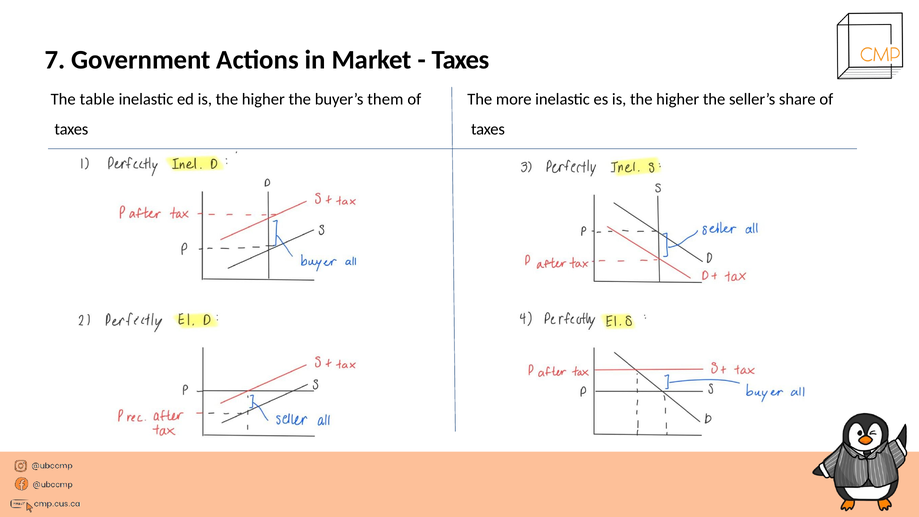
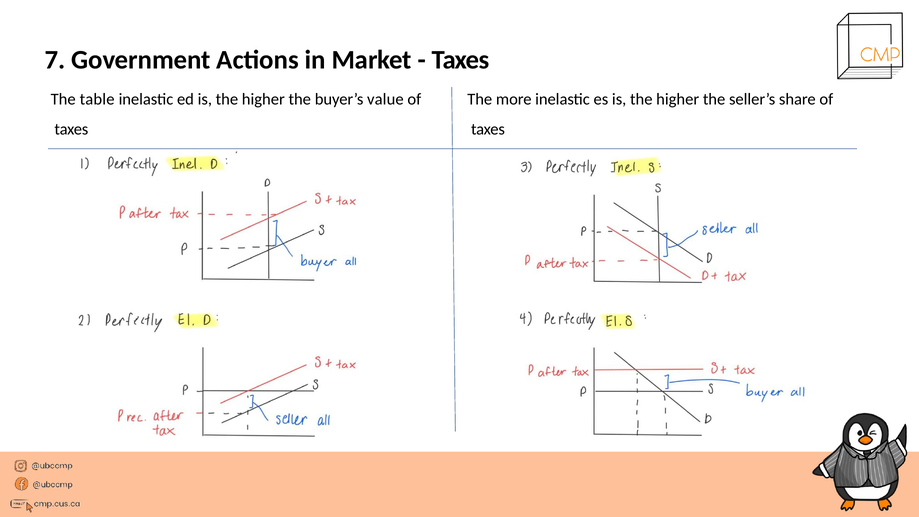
them: them -> value (385, 99)
